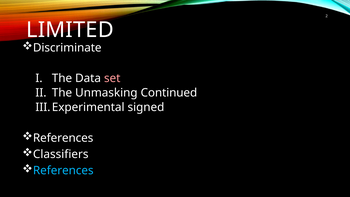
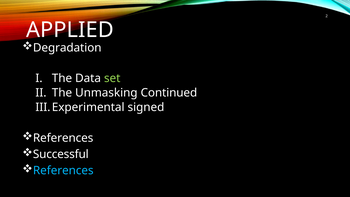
LIMITED: LIMITED -> APPLIED (70, 30)
Discriminate: Discriminate -> Degradation (67, 48)
set colour: pink -> light green (112, 78)
Classifiers: Classifiers -> Successful (61, 154)
